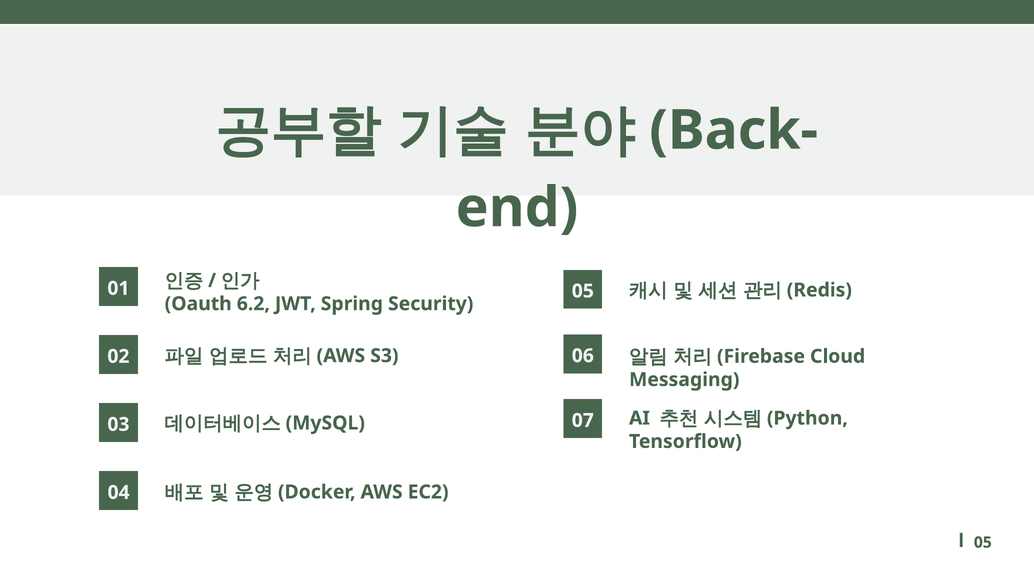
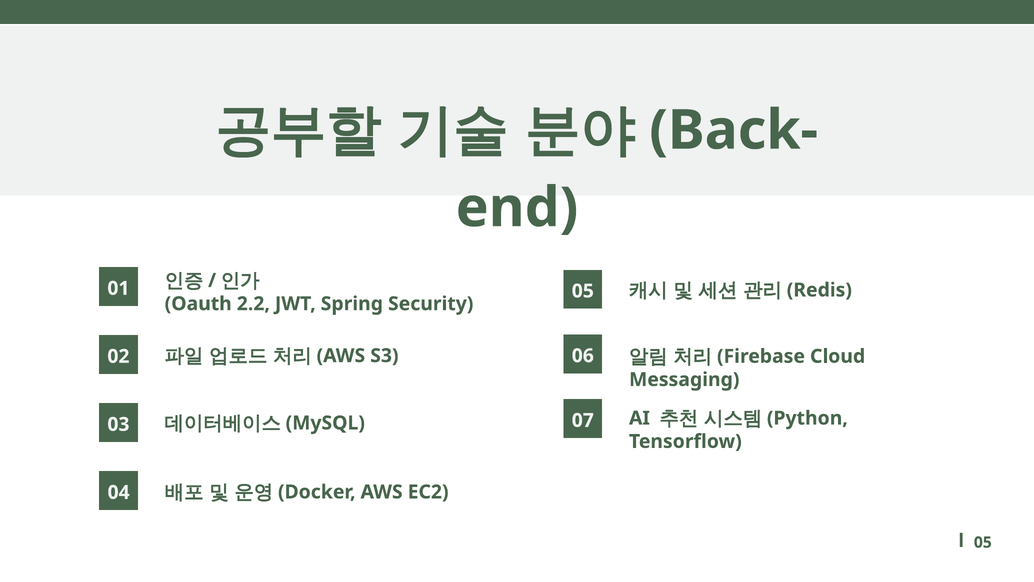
6.2: 6.2 -> 2.2 (253, 304)
